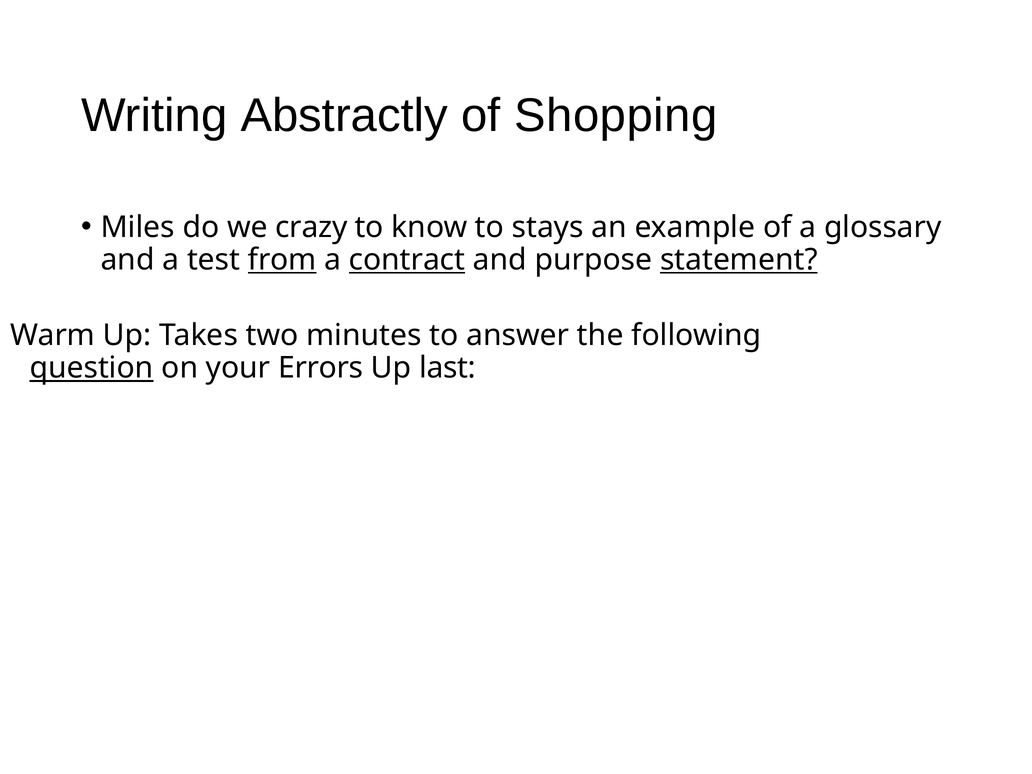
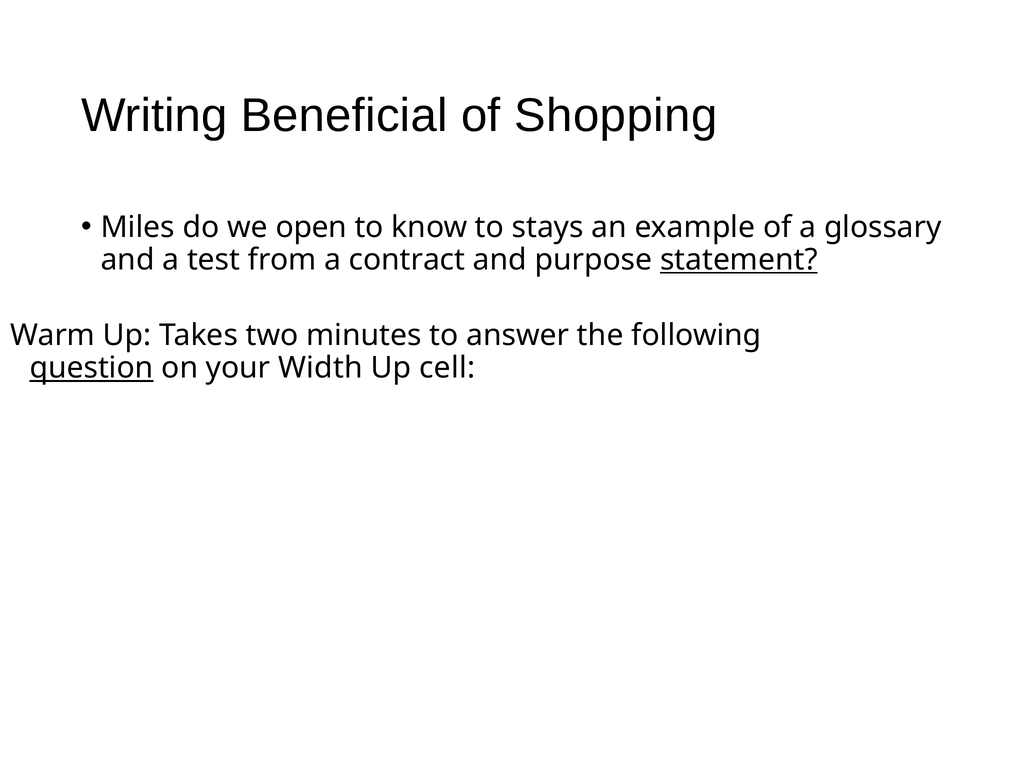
Abstractly: Abstractly -> Beneficial (344, 116)
crazy: crazy -> open (311, 227)
from underline: present -> none (282, 260)
contract underline: present -> none (407, 260)
Errors: Errors -> Width (321, 368)
last: last -> cell (447, 368)
